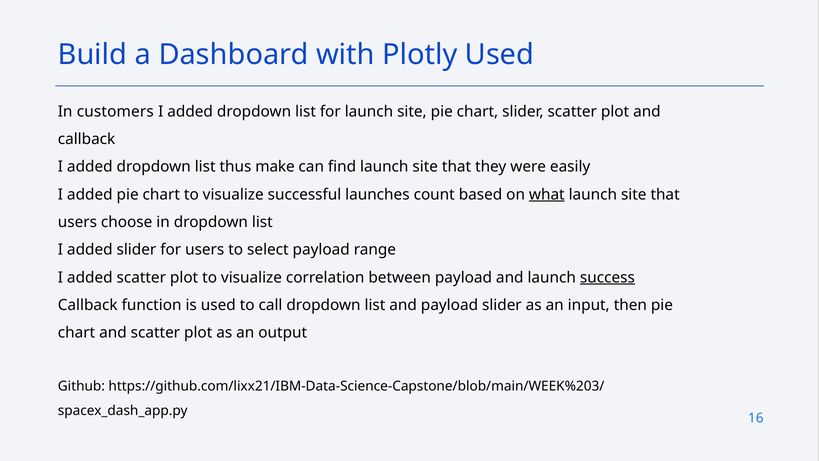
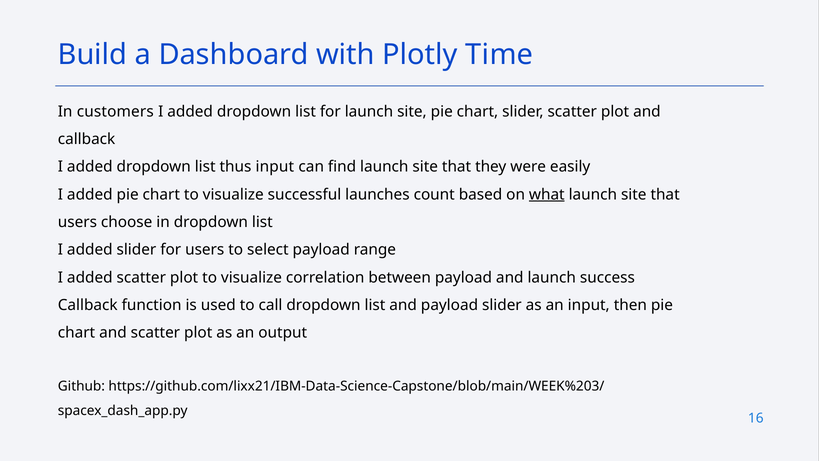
Plotly Used: Used -> Time (499, 55)
thus make: make -> input (275, 167)
success underline: present -> none (607, 277)
